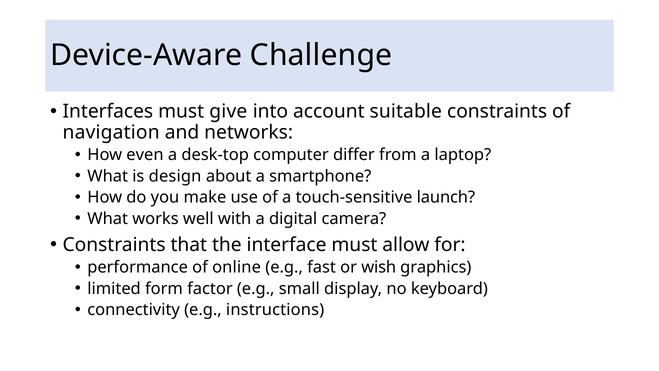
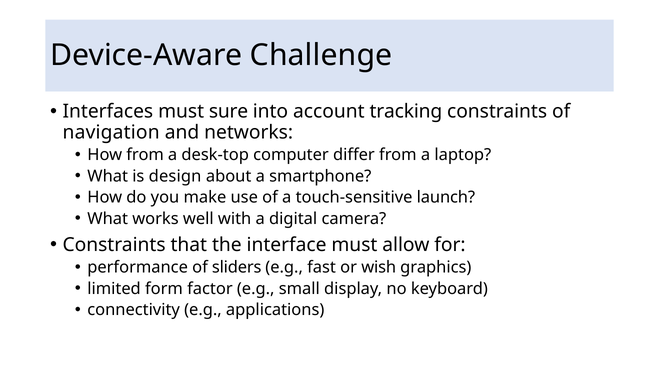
give: give -> sure (229, 111)
suitable: suitable -> tracking (406, 111)
How even: even -> from (145, 155)
online: online -> sliders (237, 267)
instructions: instructions -> applications (275, 310)
